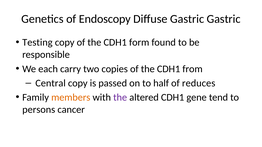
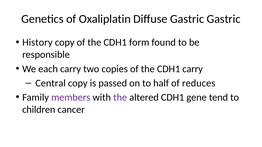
Endoscopy: Endoscopy -> Oxaliplatin (105, 19)
Testing: Testing -> History (37, 43)
CDH1 from: from -> carry (193, 69)
members colour: orange -> purple (71, 98)
persons: persons -> children (39, 110)
